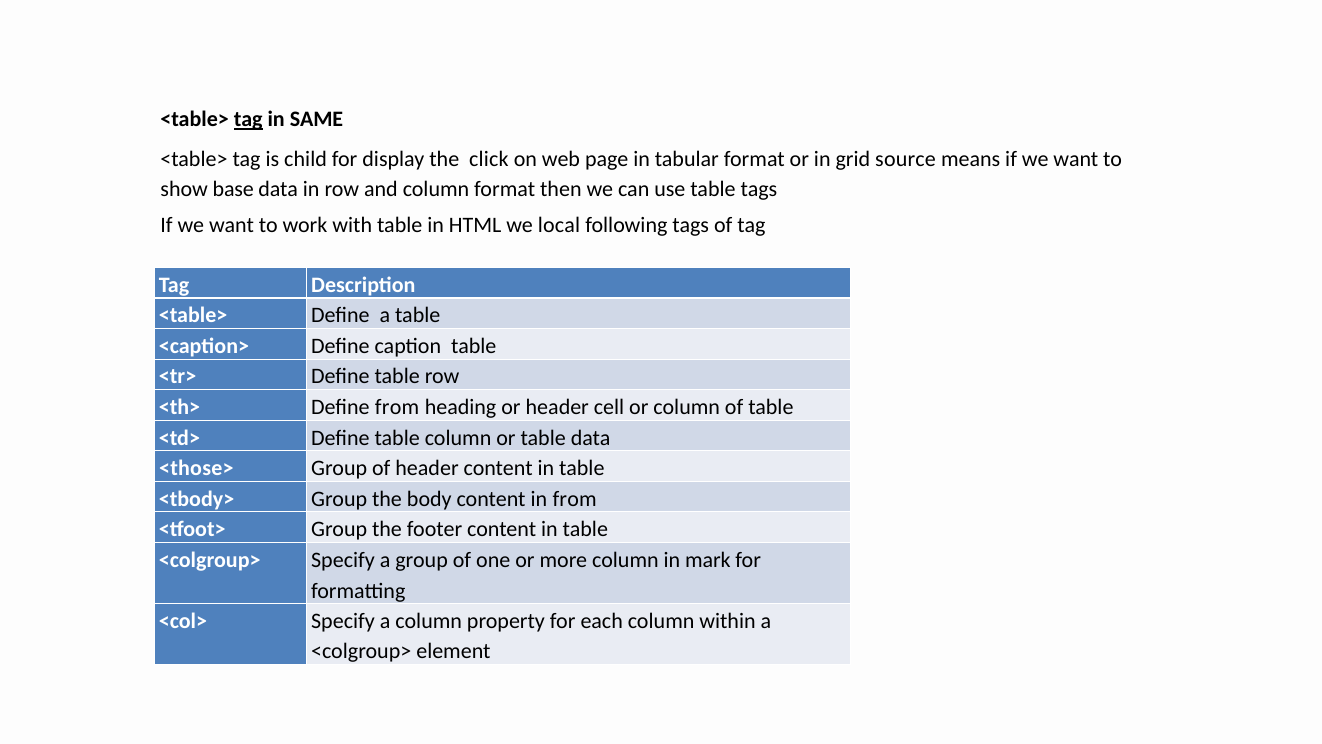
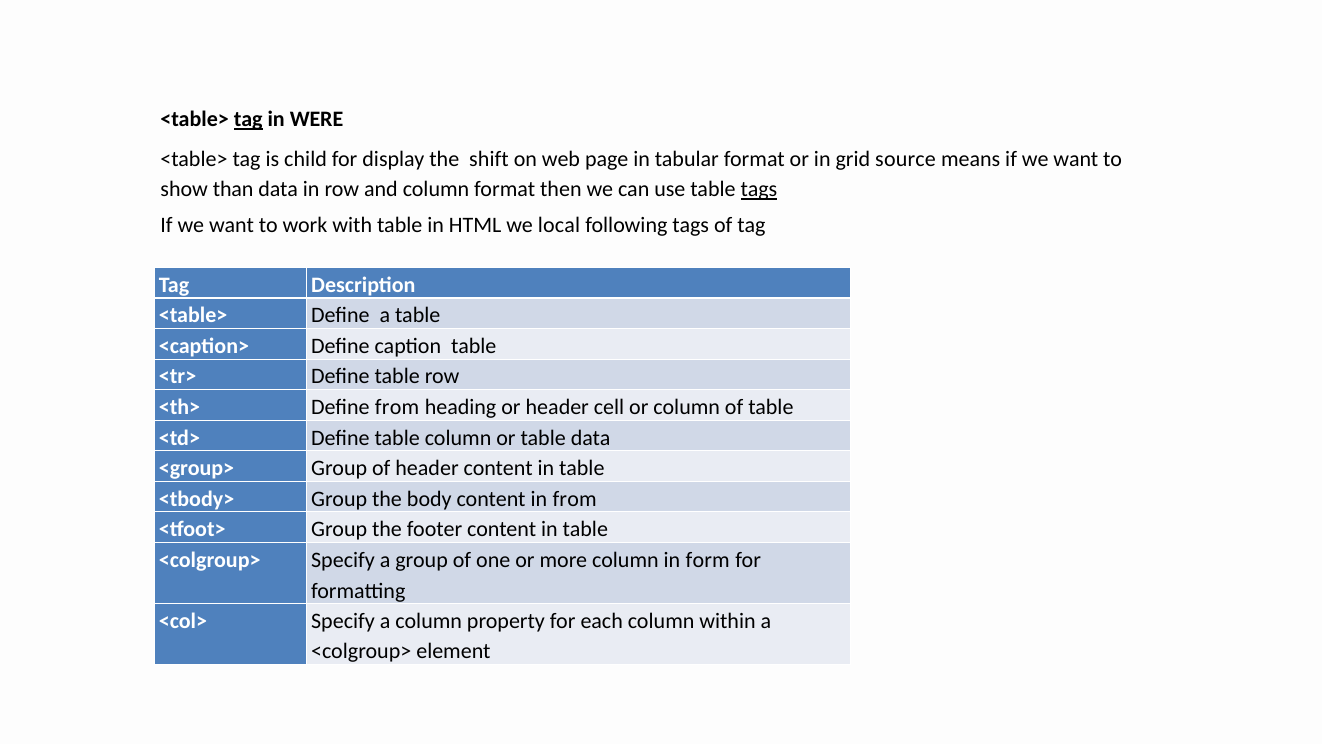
SAME: SAME -> WERE (317, 120)
click: click -> shift (489, 159)
base: base -> than (233, 190)
tags underline: none -> present (759, 190)
<those>: <those> -> <group> (196, 468)
mark: mark -> form (708, 560)
